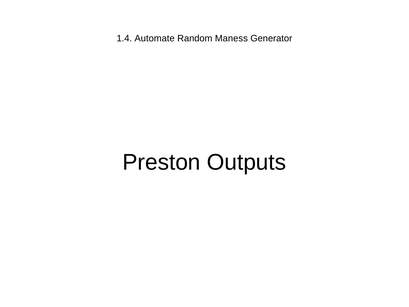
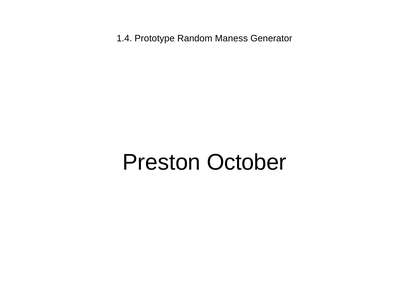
Automate: Automate -> Prototype (155, 38)
Outputs: Outputs -> October (247, 162)
